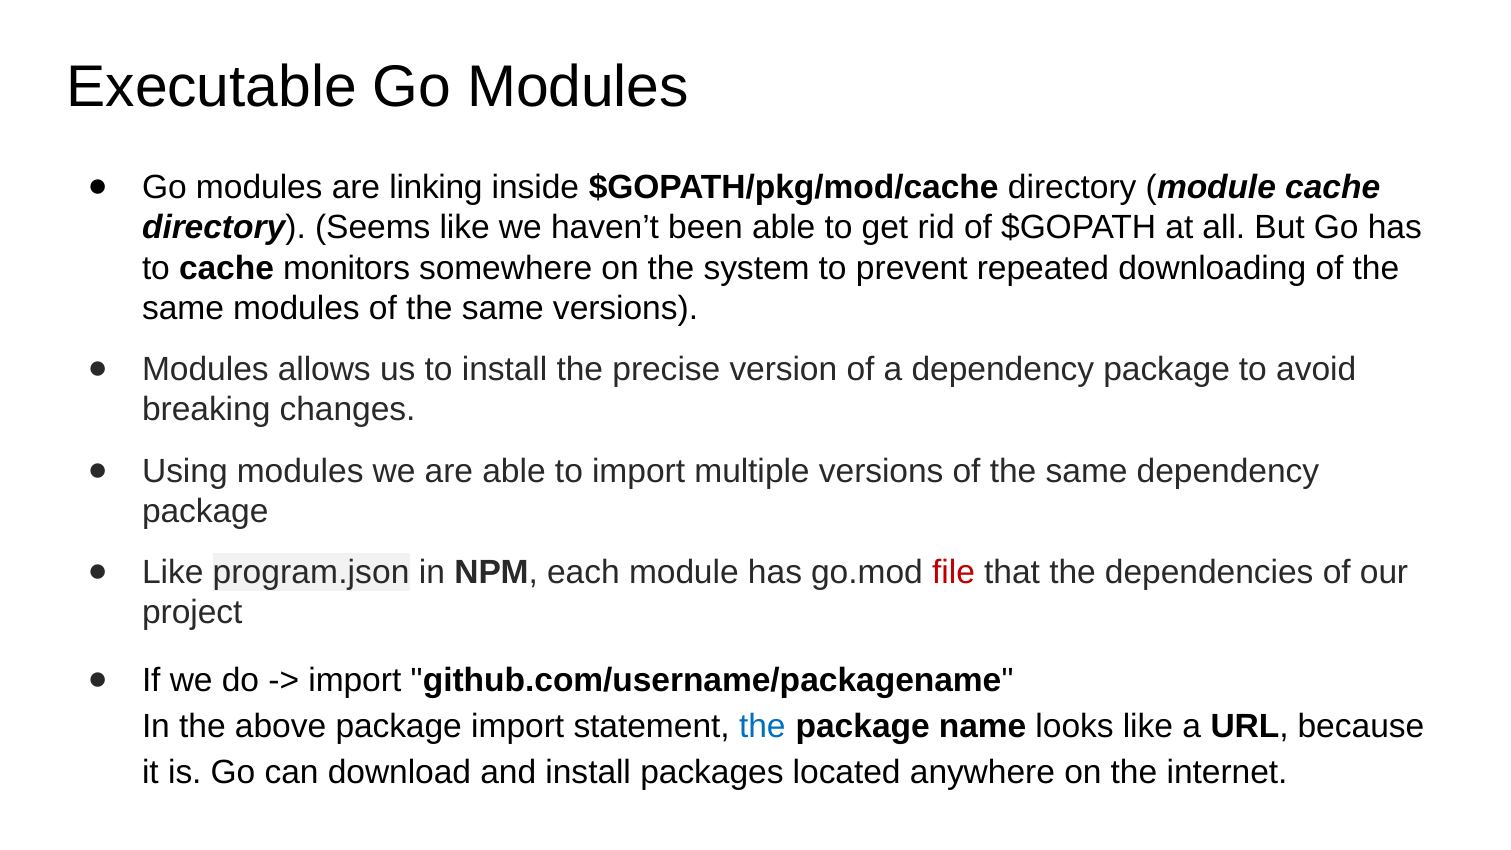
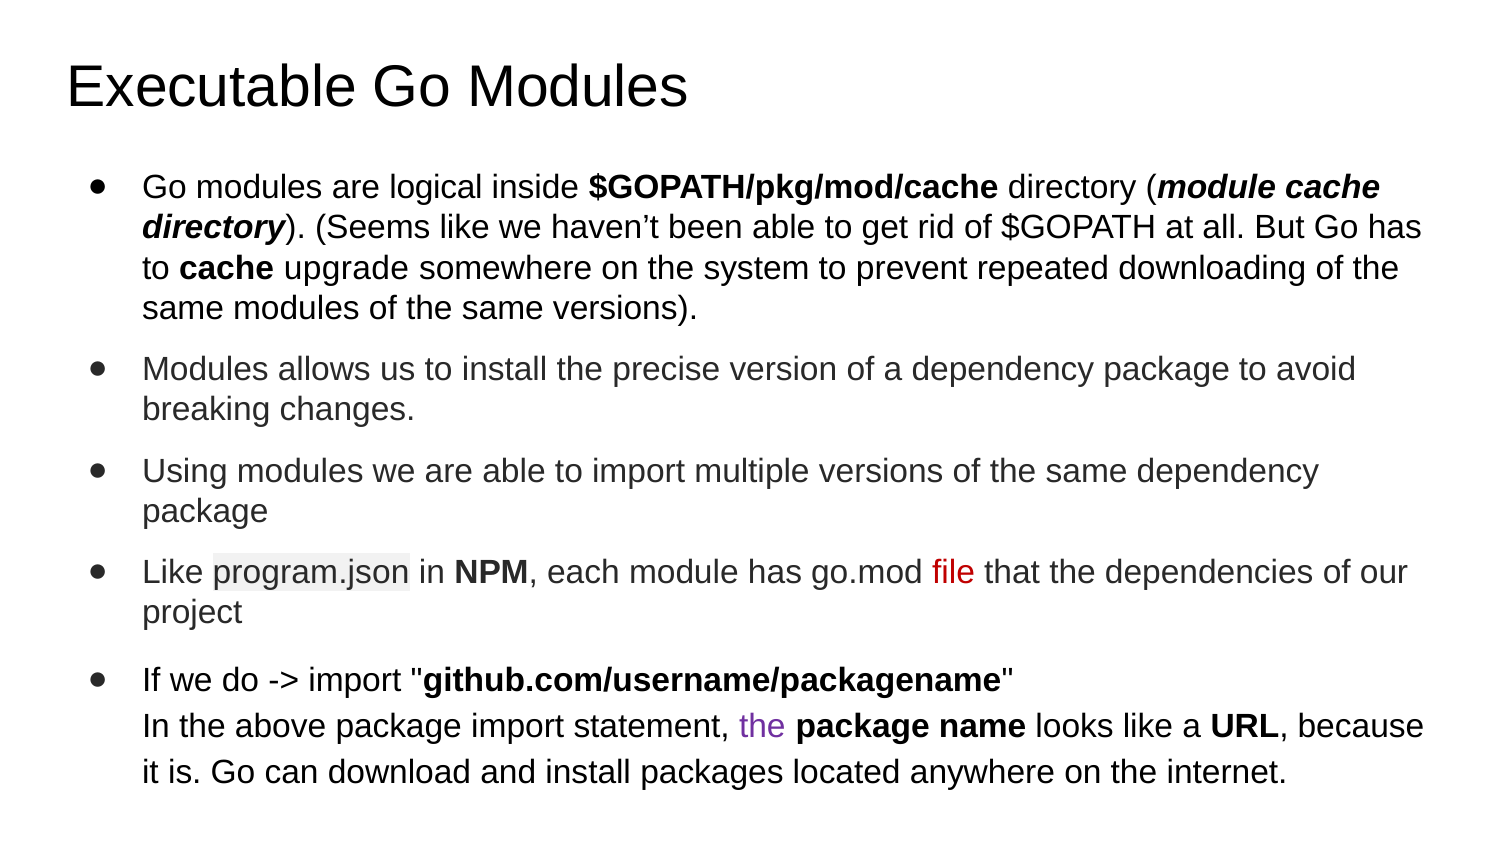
linking: linking -> logical (436, 187)
monitors: monitors -> upgrade (346, 268)
the colour: blue -> purple (762, 726)
